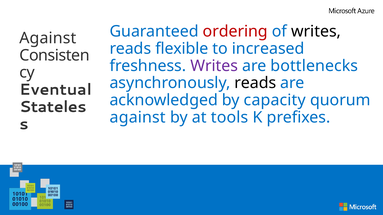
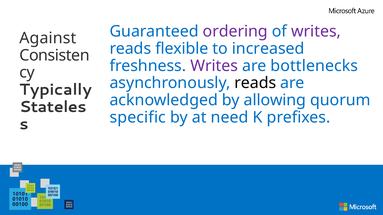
ordering colour: red -> purple (235, 31)
writes colour: black -> purple (316, 31)
Eventual: Eventual -> Typically (56, 90)
capacity: capacity -> allowing (275, 100)
against: against -> specific (138, 118)
tools: tools -> need (230, 118)
